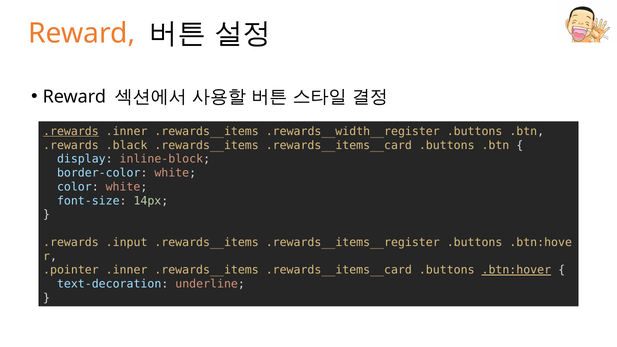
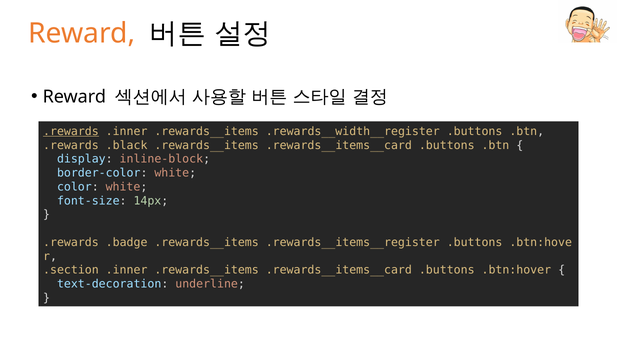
.input: .input -> .badge (127, 242)
.pointer: .pointer -> .section (71, 270)
.btn:hover underline: present -> none (516, 270)
